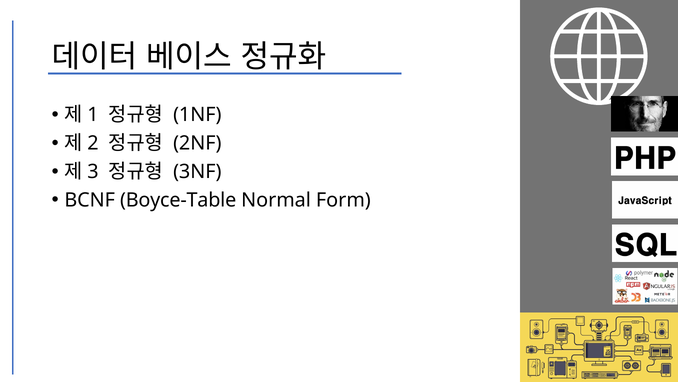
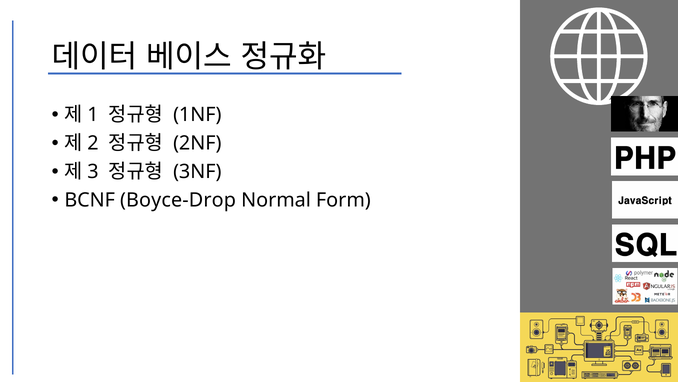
Boyce-Table: Boyce-Table -> Boyce-Drop (178, 200)
